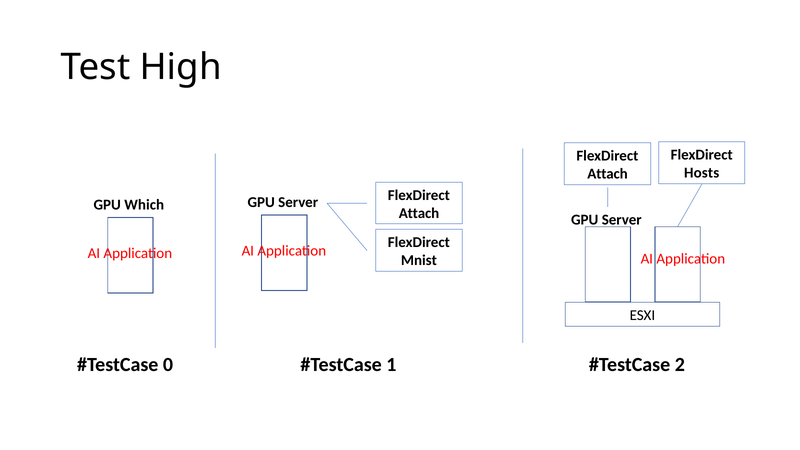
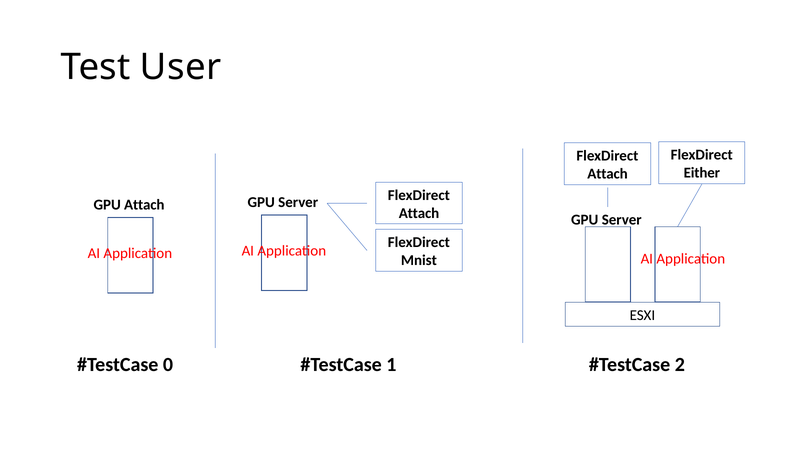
High: High -> User (181, 67)
Hosts: Hosts -> Either (702, 173)
GPU Which: Which -> Attach (144, 205)
